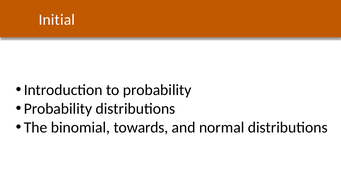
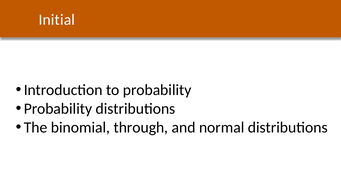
towards: towards -> through (141, 127)
